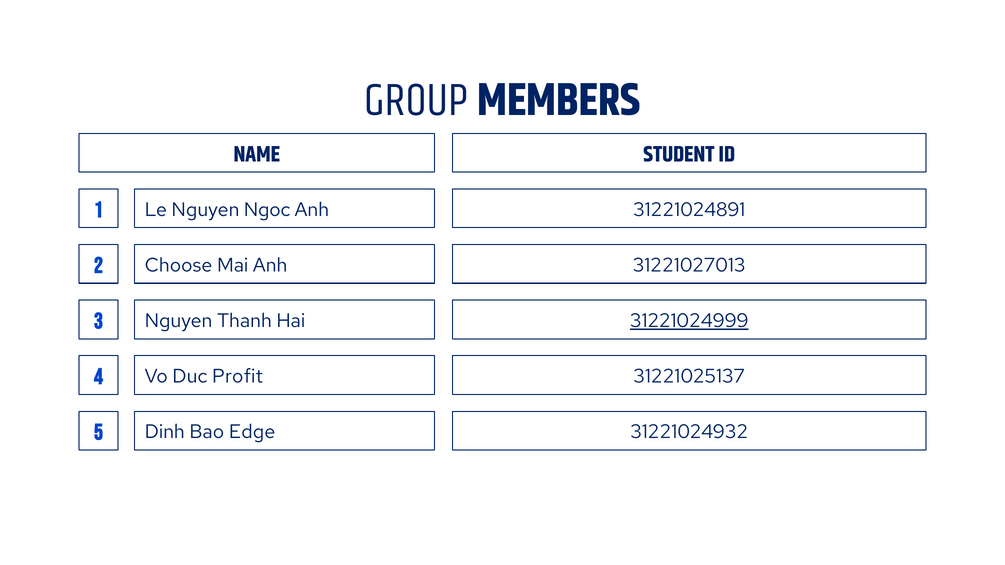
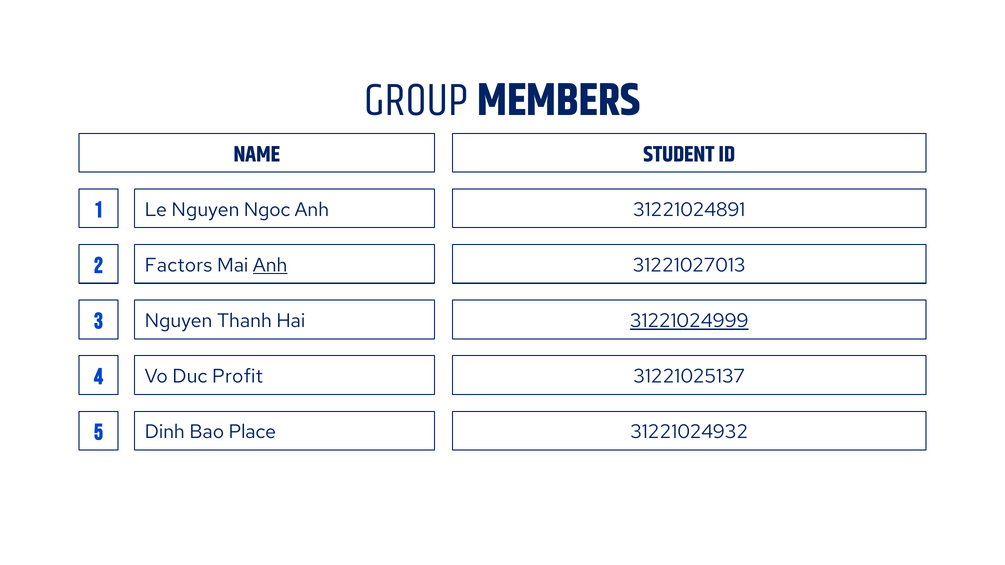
Choose: Choose -> Factors (178, 265)
Anh underline: none -> present (270, 265)
Edge: Edge -> Place (252, 432)
